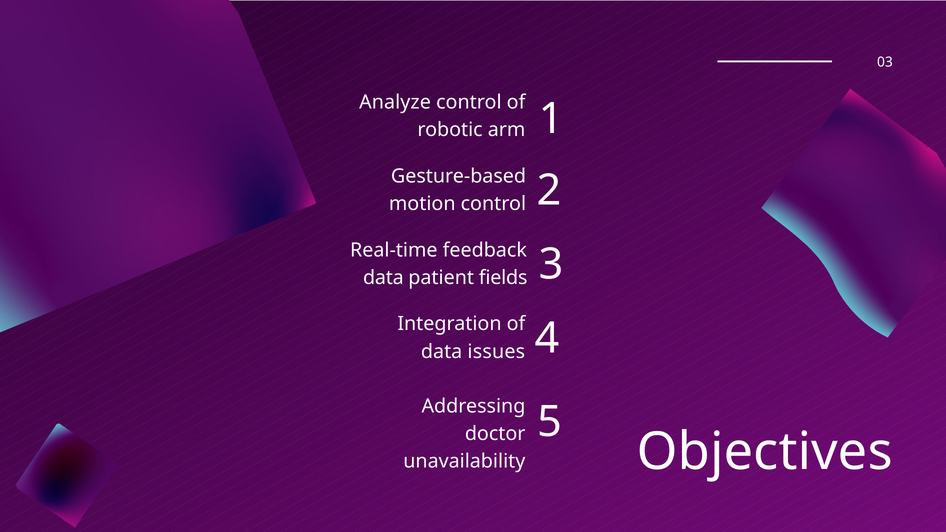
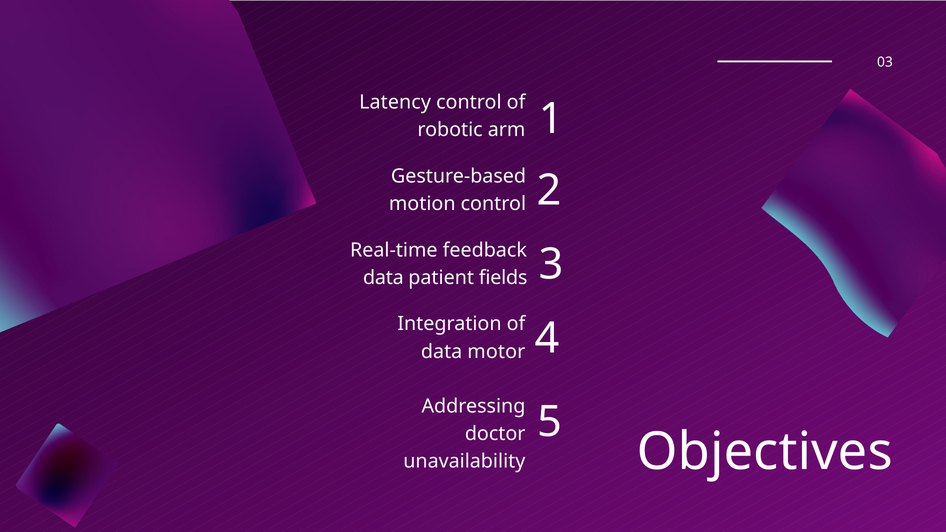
Analyze: Analyze -> Latency (395, 102)
issues: issues -> motor (496, 352)
